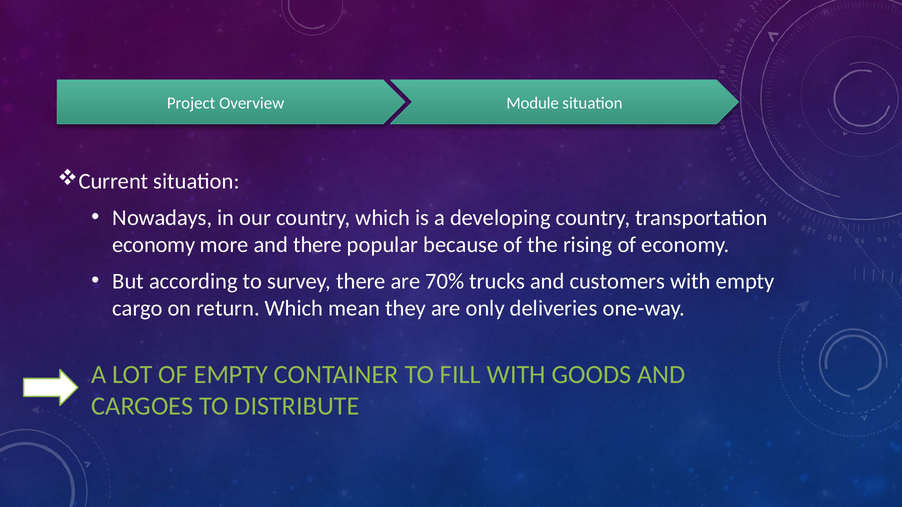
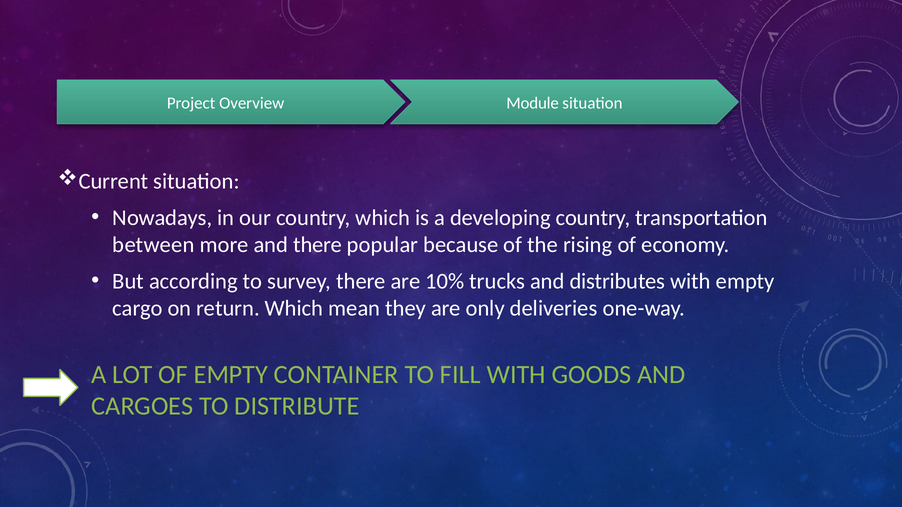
economy: economy -> between (154, 245)
70%: 70% -> 10% (445, 281)
customers: customers -> distributes (617, 281)
